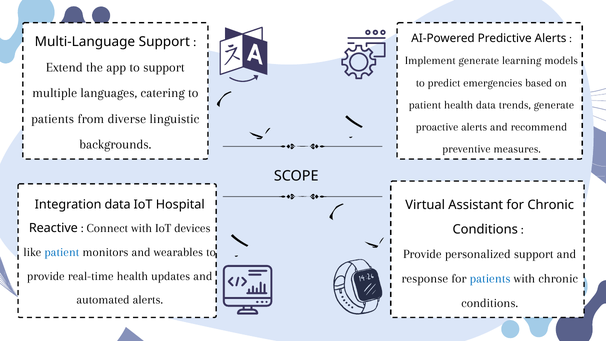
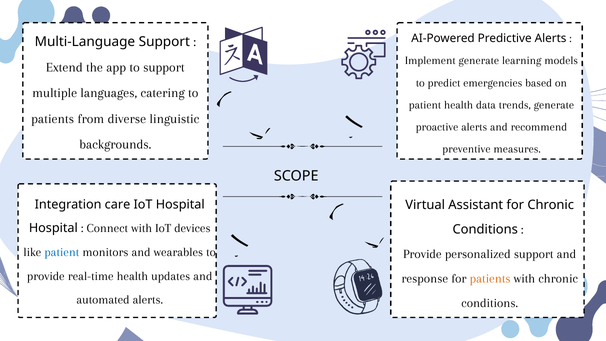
Integration data: data -> care (117, 204)
Reactive: Reactive -> Hospital (53, 228)
patients colour: blue -> orange (490, 278)
